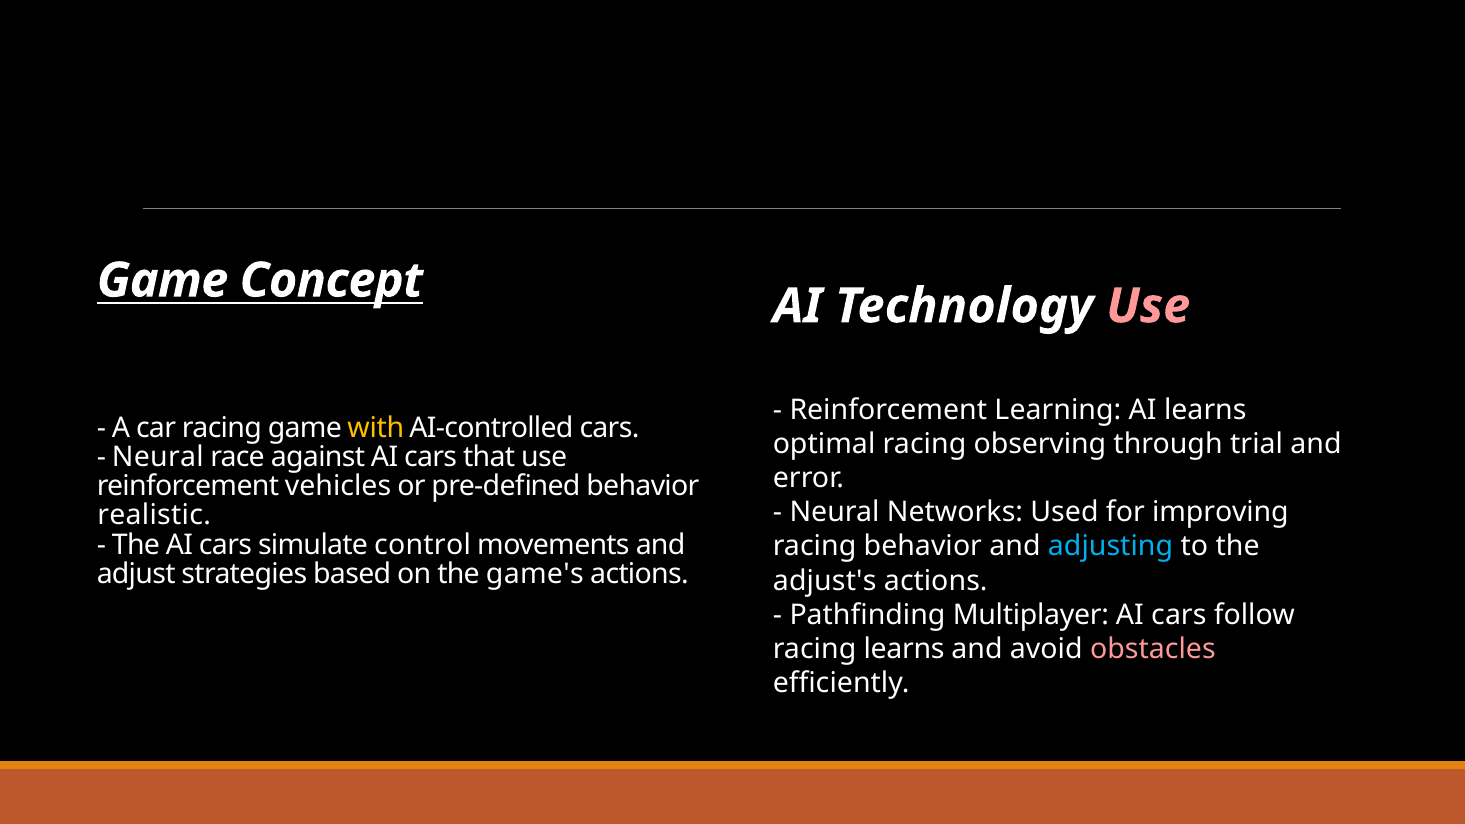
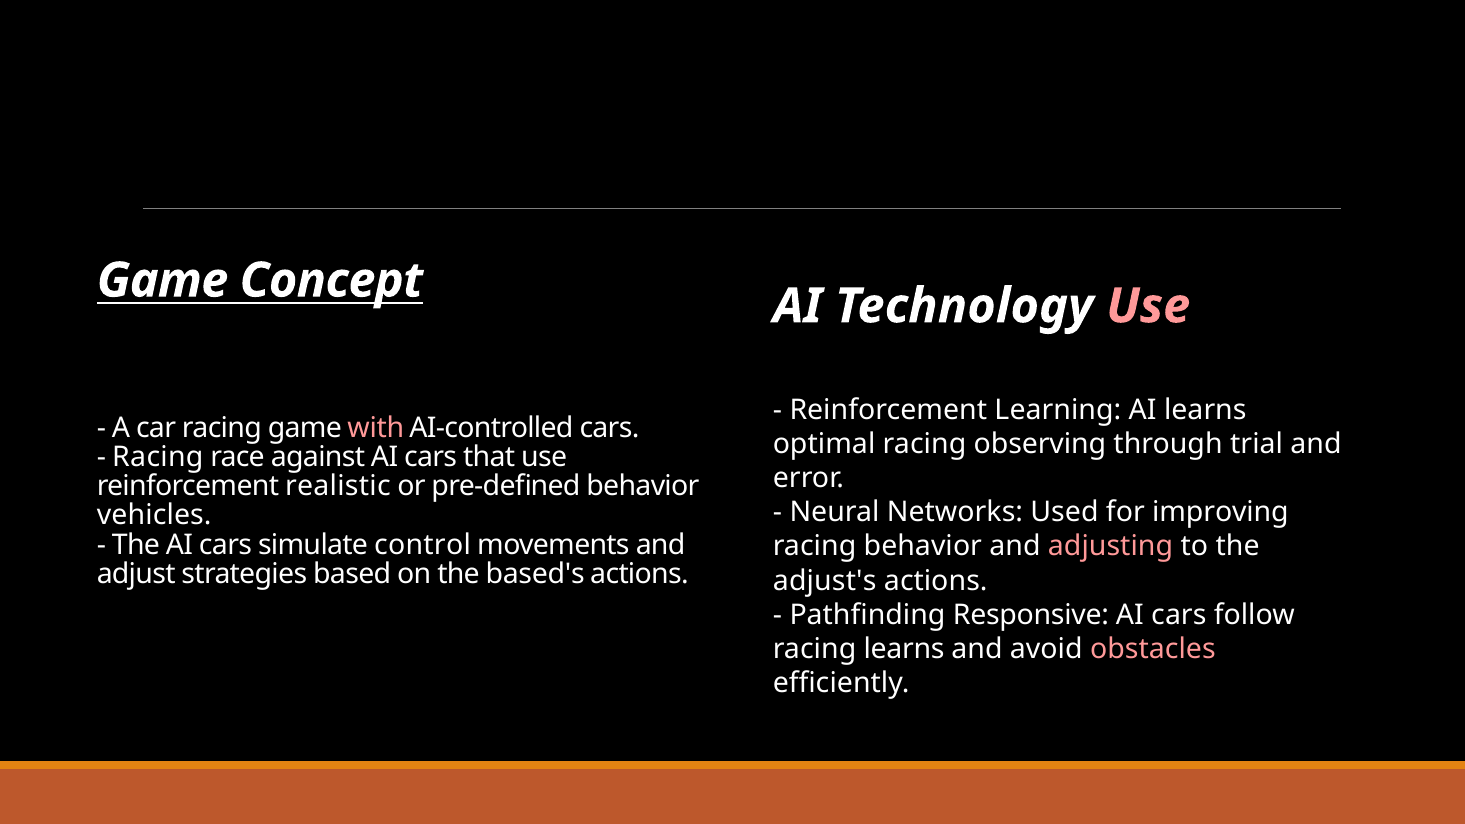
with colour: yellow -> pink (376, 428)
Neural: Neural -> Racing (158, 457)
vehicles: vehicles -> realistic (338, 487)
realistic: realistic -> vehicles (154, 516)
adjusting colour: light blue -> pink (1110, 547)
game's: game's -> based's (535, 574)
Multiplayer: Multiplayer -> Responsive (1031, 615)
